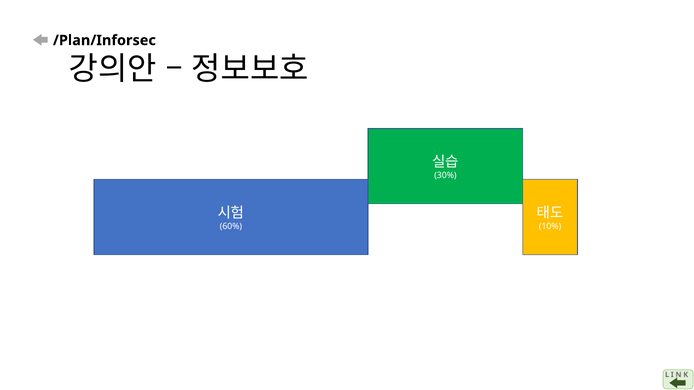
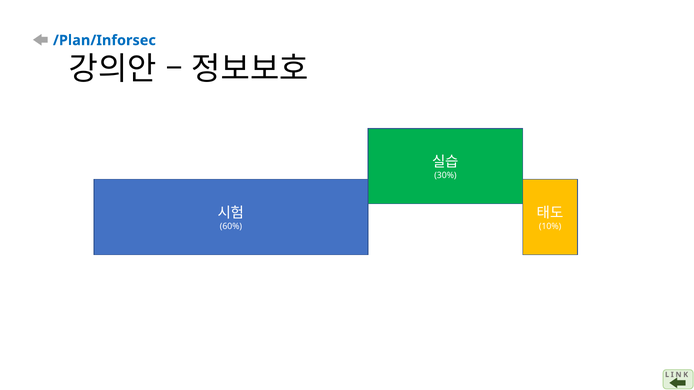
/Plan/Inforsec colour: black -> blue (104, 40)
